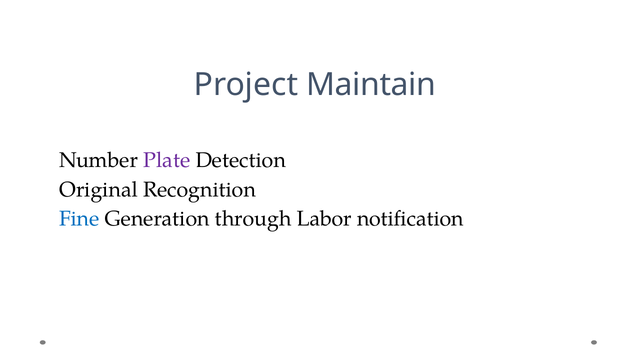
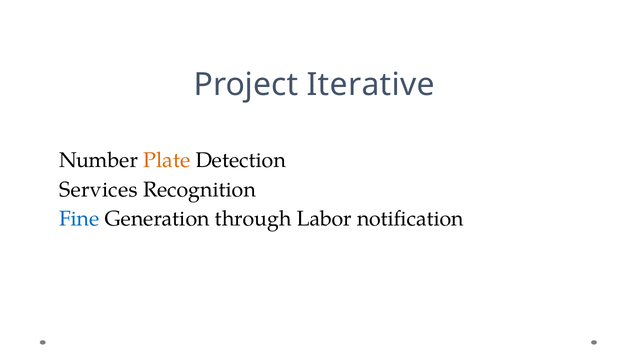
Maintain: Maintain -> Iterative (371, 85)
Plate colour: purple -> orange (167, 160)
Original: Original -> Services (99, 190)
